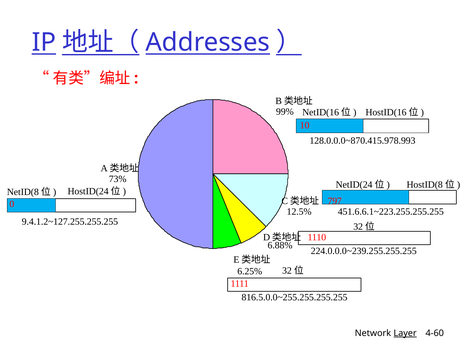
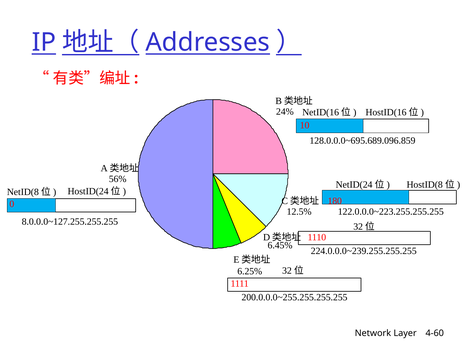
99%: 99% -> 24% (285, 112)
128.0.0.0~870.415.978.993: 128.0.0.0~870.415.978.993 -> 128.0.0.0~695.689.096.859 (362, 141)
73%: 73% -> 56% (118, 179)
797: 797 -> 180 (335, 201)
451.6.6.1~223.255.255.255: 451.6.6.1~223.255.255.255 -> 122.0.0.0~223.255.255.255 (391, 212)
9.4.1.2~127.255.255.255: 9.4.1.2~127.255.255.255 -> 8.0.0.0~127.255.255.255 (70, 222)
6.88%: 6.88% -> 6.45% (280, 245)
816.5.0.0~255.255.255.255: 816.5.0.0~255.255.255.255 -> 200.0.0.0~255.255.255.255 (295, 297)
Layer underline: present -> none (405, 333)
